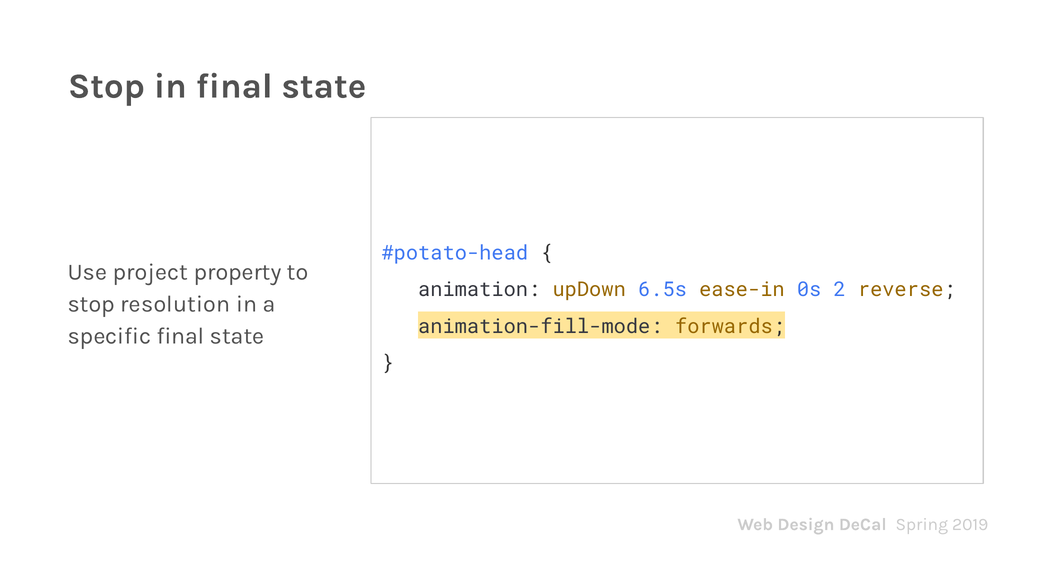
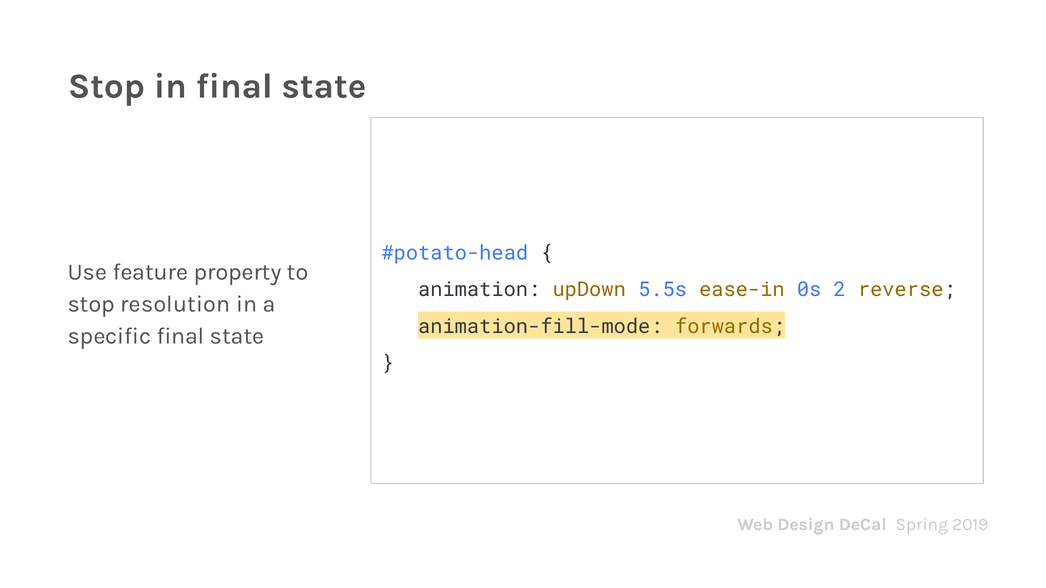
project: project -> feature (150, 272)
6.5s: 6.5s -> 5.5s (663, 290)
